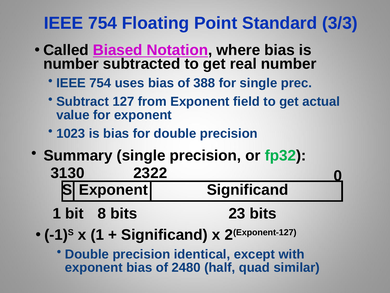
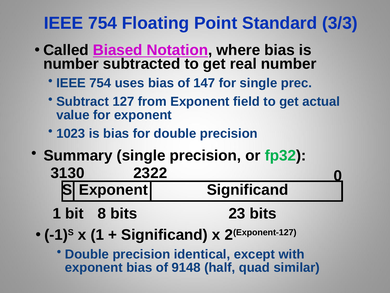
388: 388 -> 147 (204, 83)
2480: 2480 -> 9148 (186, 267)
